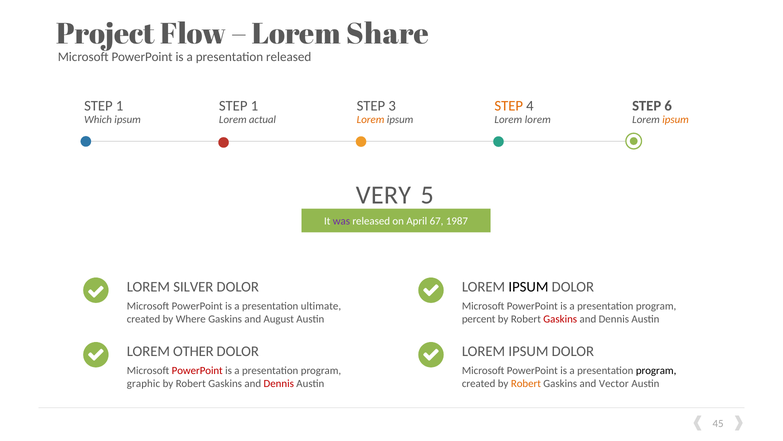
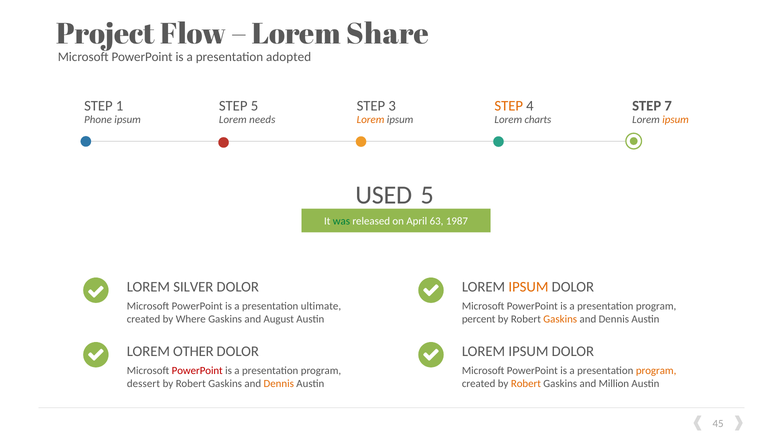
presentation released: released -> adopted (289, 57)
1: 1 -> 5 (254, 106)
6: 6 -> 7 (668, 106)
Which: Which -> Phone (98, 120)
actual: actual -> needs (262, 120)
Lorem lorem: lorem -> charts (538, 120)
VERY: VERY -> USED (384, 195)
was colour: purple -> green (341, 221)
67: 67 -> 63 (437, 221)
IPSUM colour: black -> orange (528, 286)
Gaskins colour: red -> orange (560, 319)
program colour: black -> orange (656, 370)
graphic: graphic -> dessert (143, 383)
Dennis colour: red -> orange (279, 383)
Vector: Vector -> Million (614, 383)
